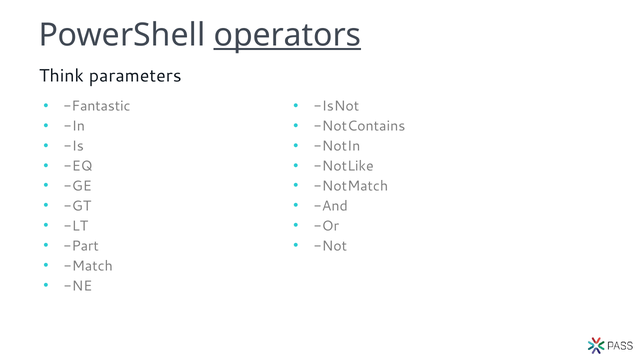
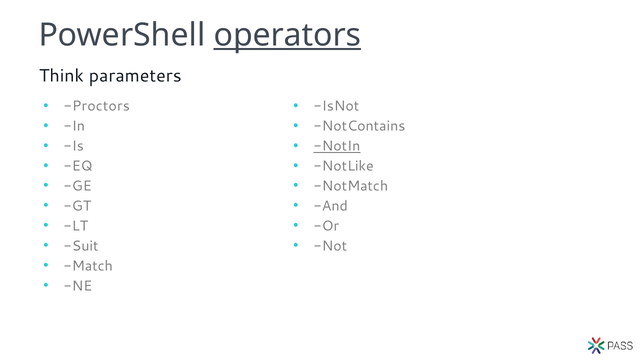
Fantastic: Fantastic -> Proctors (97, 106)
NotIn underline: none -> present (337, 146)
Part: Part -> Suit (81, 246)
